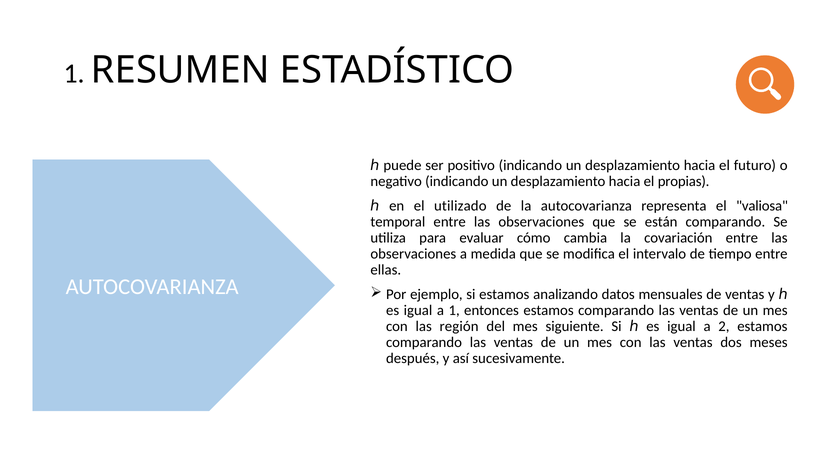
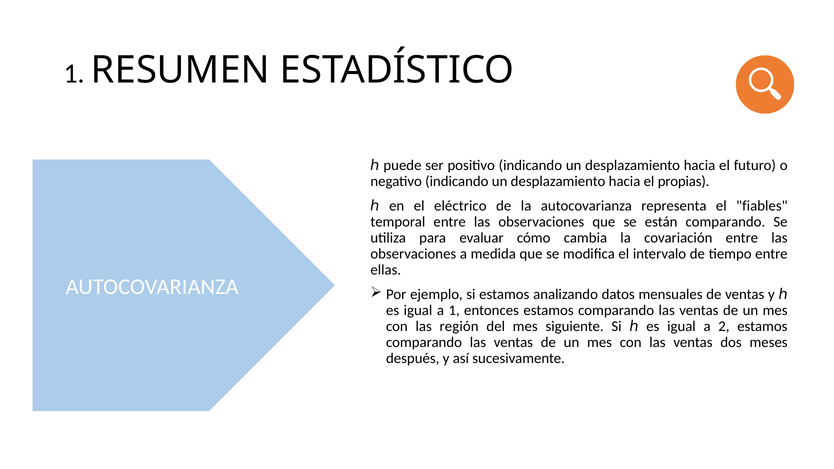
utilizado: utilizado -> eléctrico (460, 206)
valiosa: valiosa -> fiables (762, 206)
